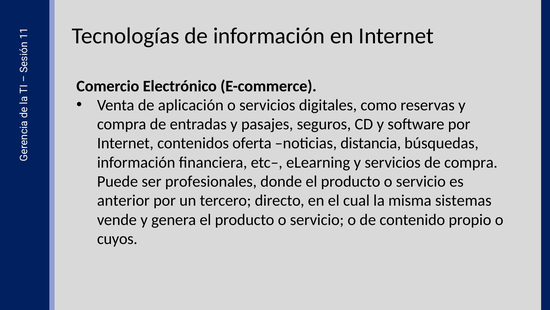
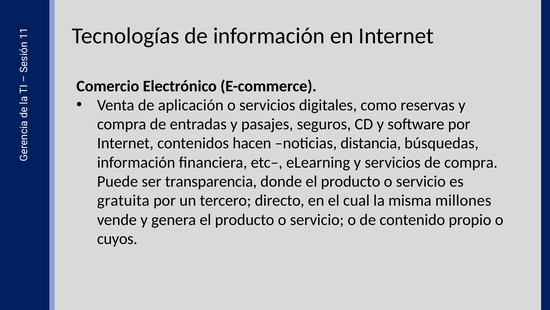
oferta: oferta -> hacen (252, 143)
profesionales: profesionales -> transparencia (211, 181)
anterior: anterior -> gratuita (123, 200)
sistemas: sistemas -> millones (463, 200)
